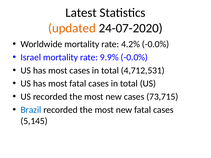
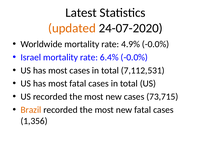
4.2%: 4.2% -> 4.9% (131, 44)
9.9%: 9.9% -> 6.4% (109, 57)
4,712,531: 4,712,531 -> 7,112,531 (143, 71)
Brazil colour: blue -> orange (31, 110)
5,145: 5,145 -> 1,356 (34, 121)
